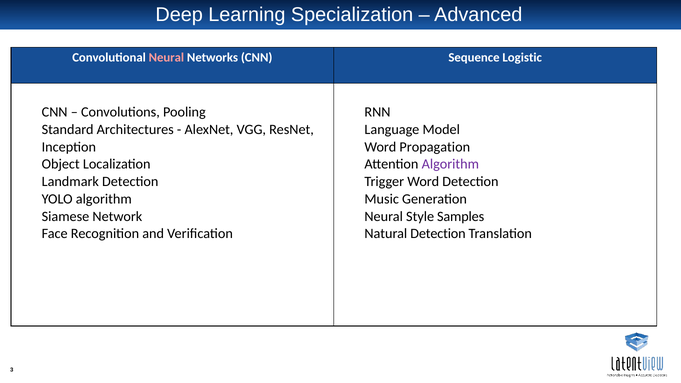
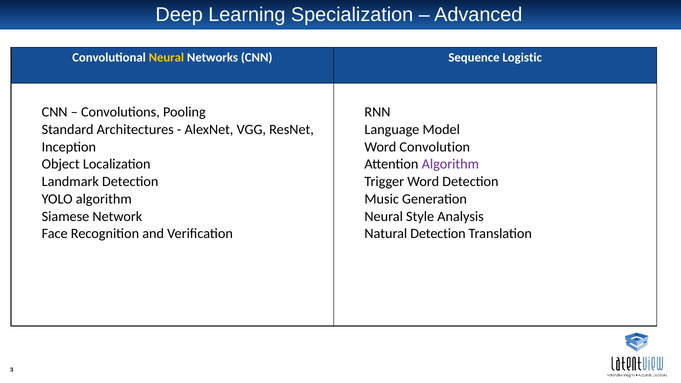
Neural colour: pink -> yellow (166, 58)
Propagation: Propagation -> Convolution (435, 147)
Samples: Samples -> Analysis (461, 216)
